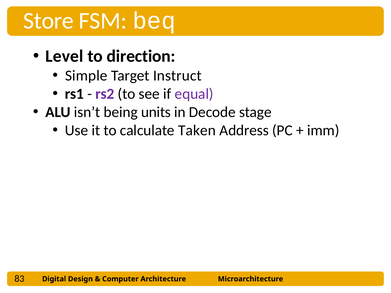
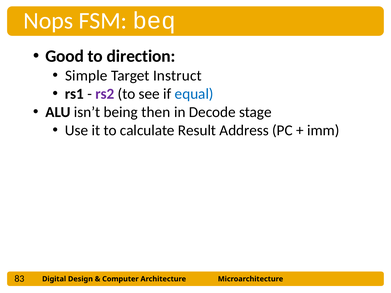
Store: Store -> Nops (48, 21)
Level: Level -> Good (65, 56)
equal colour: purple -> blue (194, 94)
units: units -> then (156, 112)
Taken: Taken -> Result (197, 130)
